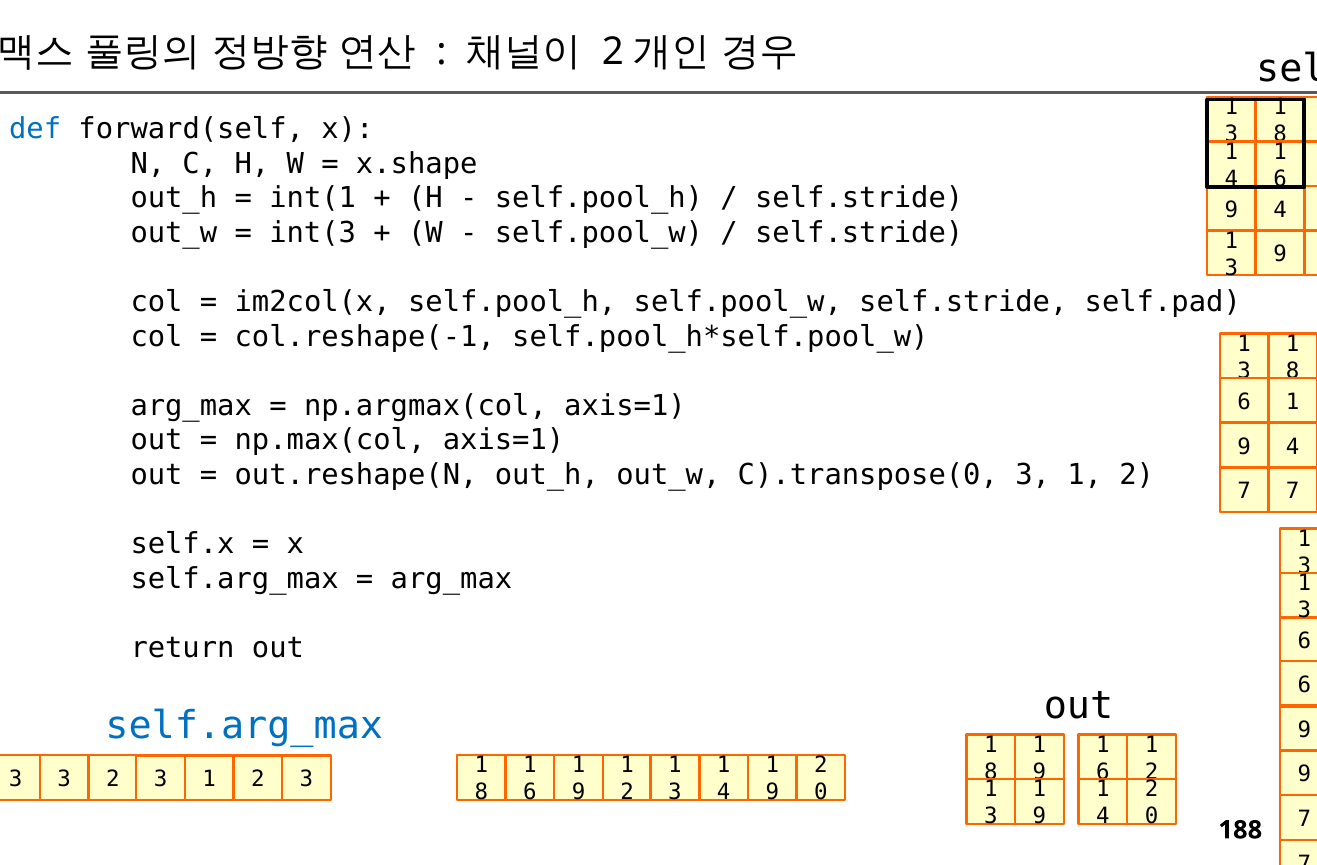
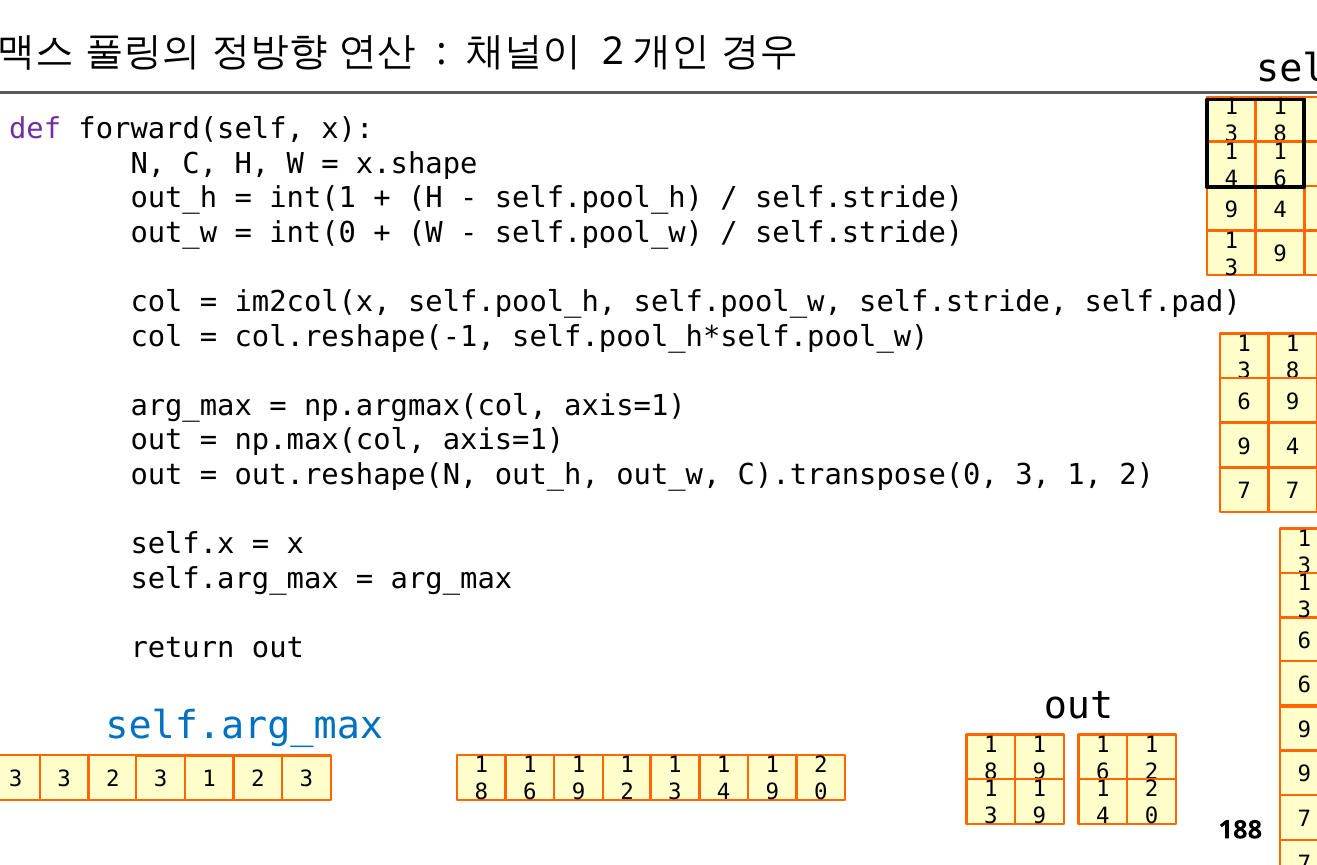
def colour: blue -> purple (35, 129)
int(3: int(3 -> int(0 (313, 233)
1: 1 -> 9 (1293, 402)
